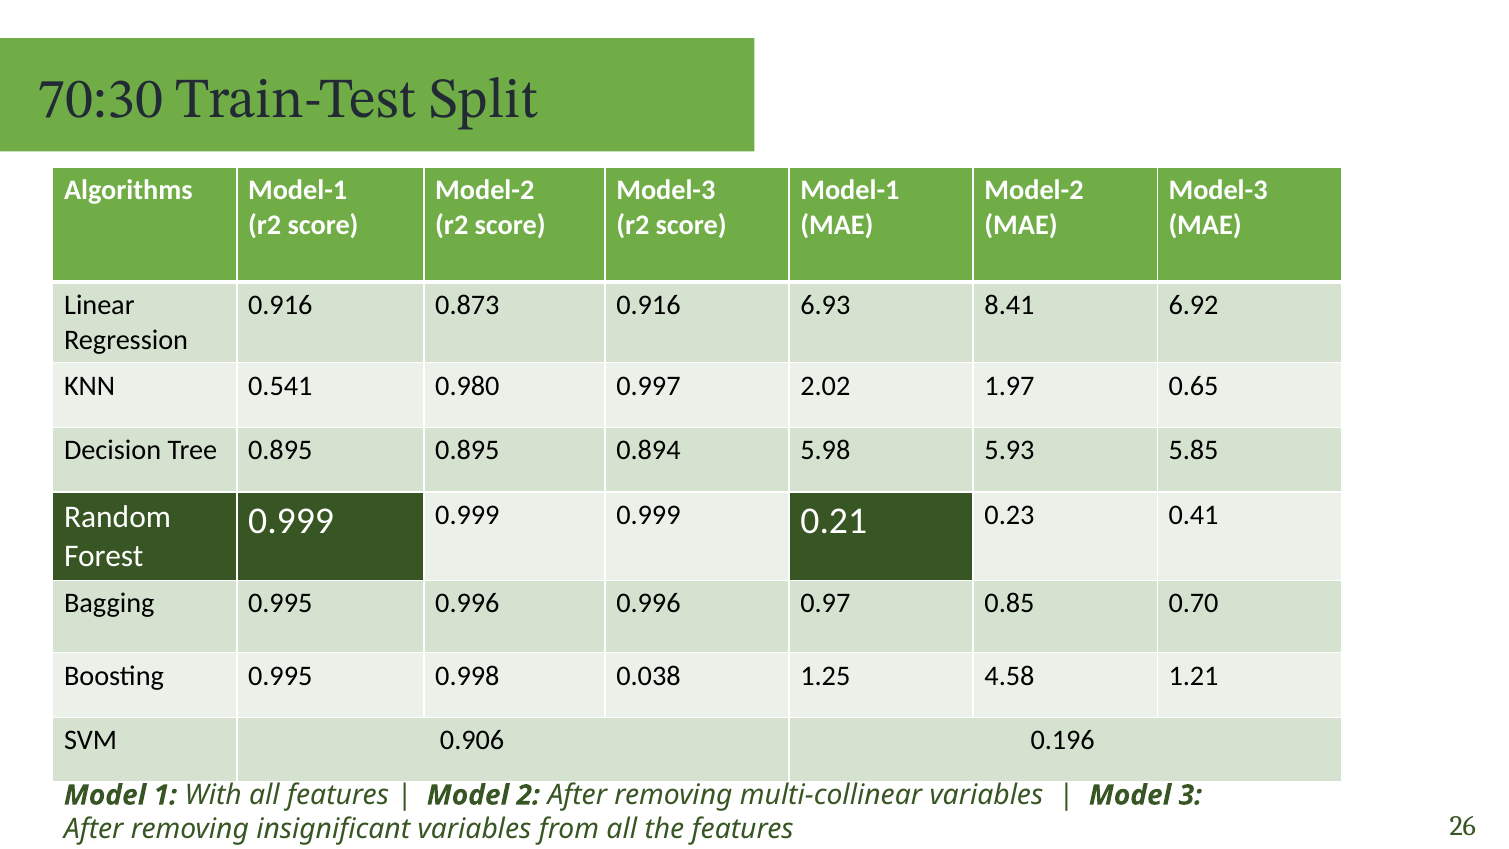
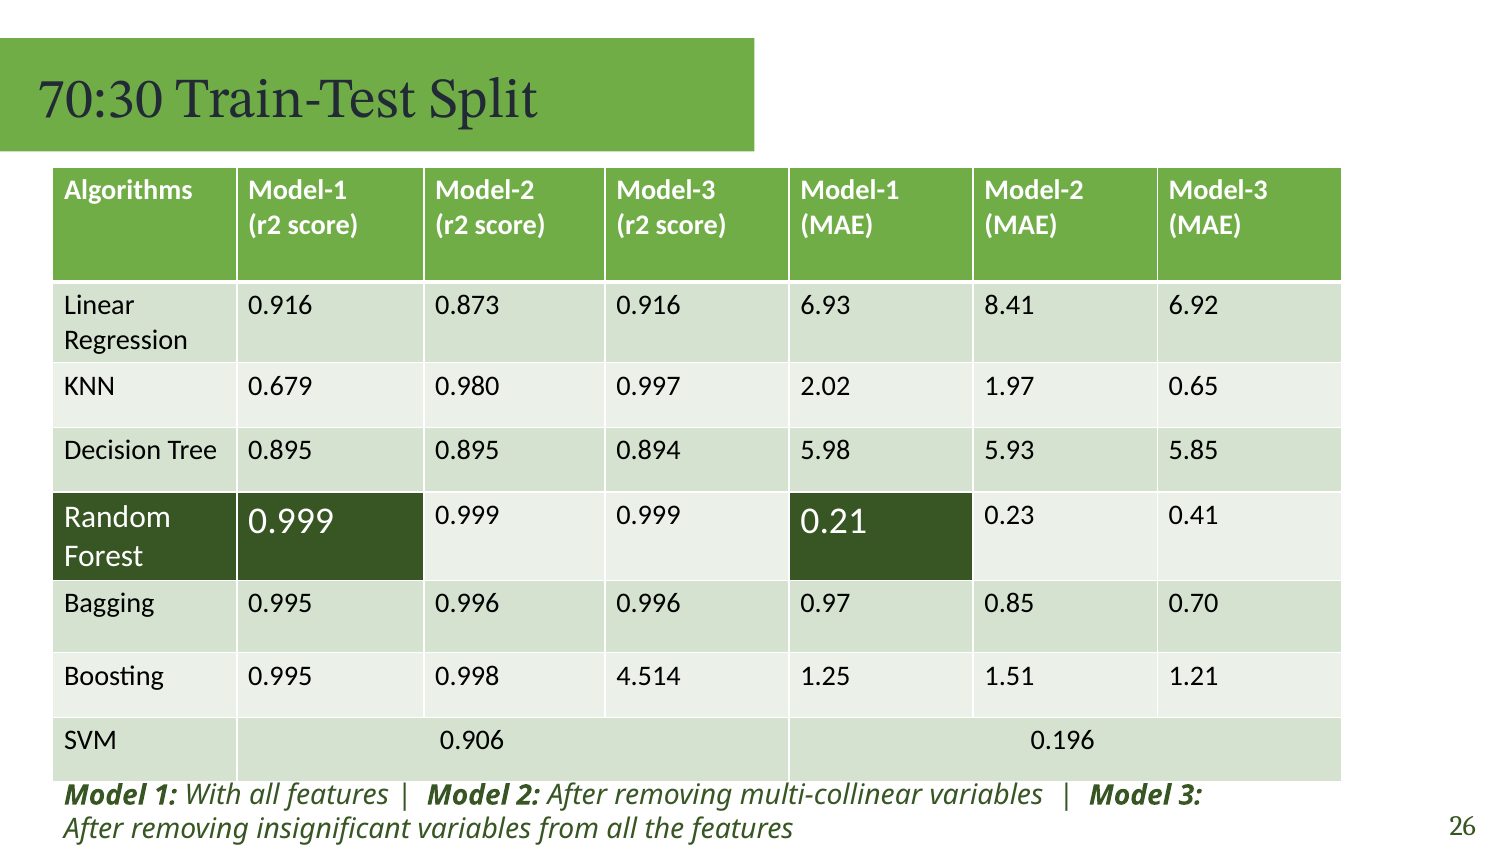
0.541: 0.541 -> 0.679 (280, 386)
0.038: 0.038 -> 4.514 (648, 676)
4.58: 4.58 -> 1.51 (1009, 676)
